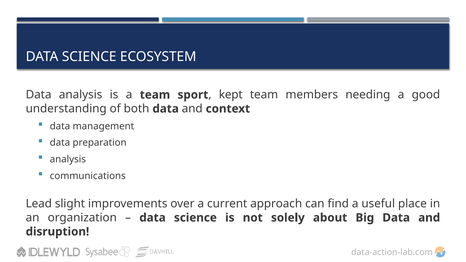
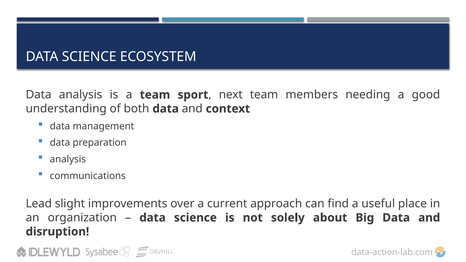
kept: kept -> next (231, 95)
